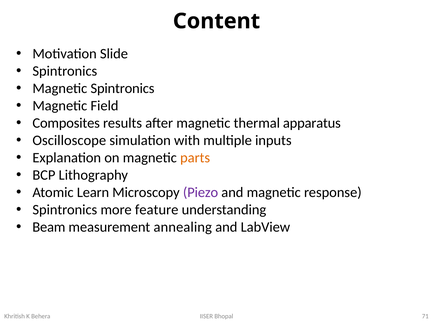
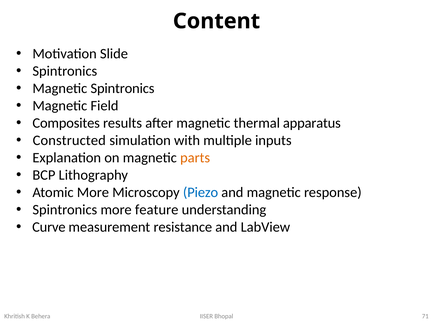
Oscilloscope: Oscilloscope -> Constructed (69, 140)
Atomic Learn: Learn -> More (93, 192)
Piezo colour: purple -> blue (201, 192)
Beam: Beam -> Curve (49, 227)
annealing: annealing -> resistance (183, 227)
